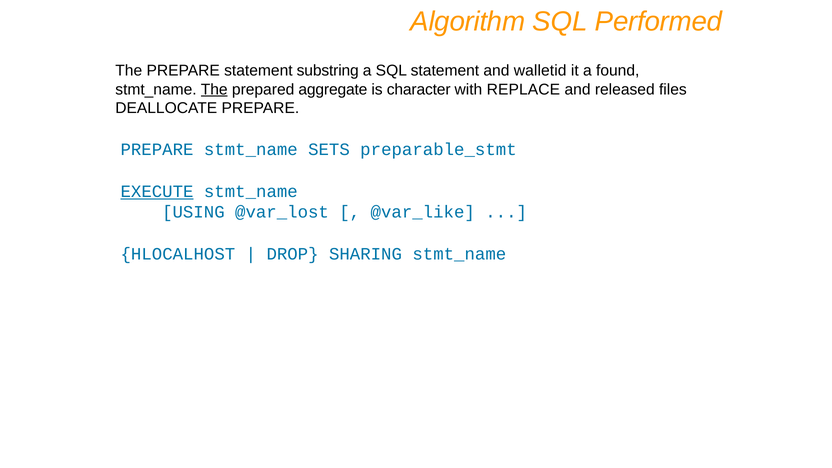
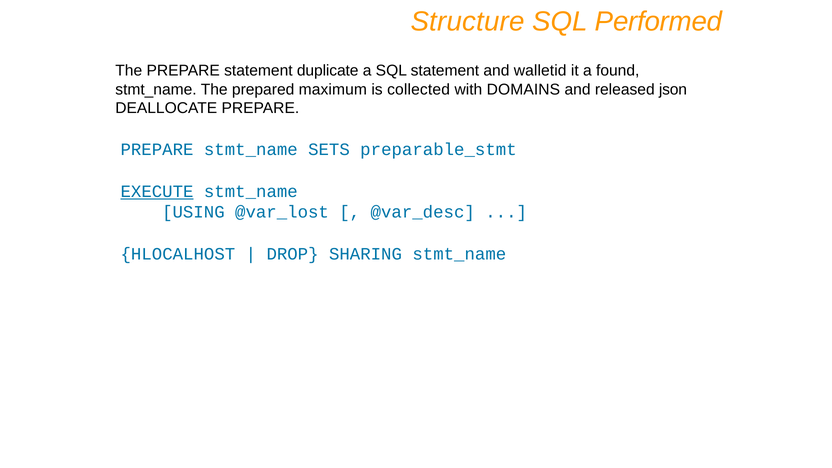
Algorithm: Algorithm -> Structure (468, 22)
substring: substring -> duplicate (328, 71)
The underline: present -> none (214, 89)
aggregate: aggregate -> maximum (333, 89)
character: character -> collected (419, 89)
REPLACE: REPLACE -> DOMAINS (523, 89)
files: files -> json (673, 89)
@var_like: @var_like -> @var_desc (423, 212)
